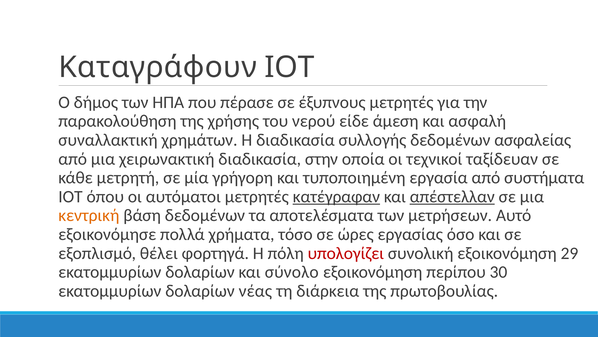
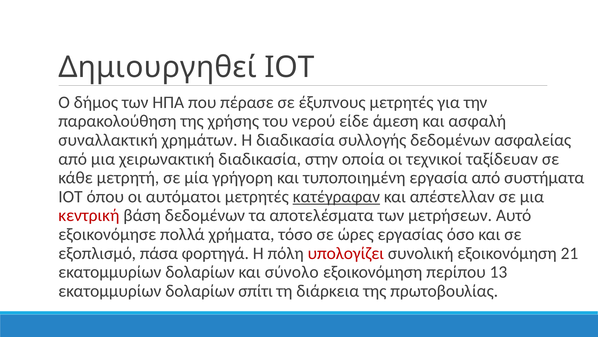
Καταγράφουν: Καταγράφουν -> Δημιουργηθεί (158, 67)
απέστελλαν underline: present -> none (452, 196)
κεντρική colour: orange -> red (89, 215)
θέλει: θέλει -> πάσα (159, 253)
29: 29 -> 21 (569, 253)
30: 30 -> 13 (498, 272)
νέας: νέας -> σπίτι (256, 290)
